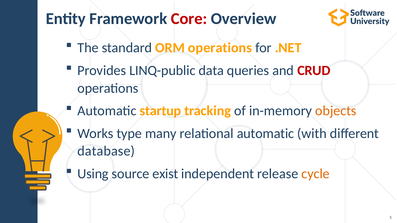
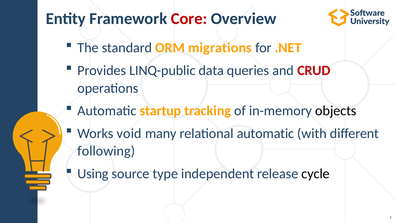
ORM operations: operations -> migrations (220, 48)
objects colour: orange -> black (336, 111)
type: type -> void (129, 134)
database: database -> following (106, 151)
exist: exist -> type (165, 174)
cycle colour: orange -> black (316, 174)
